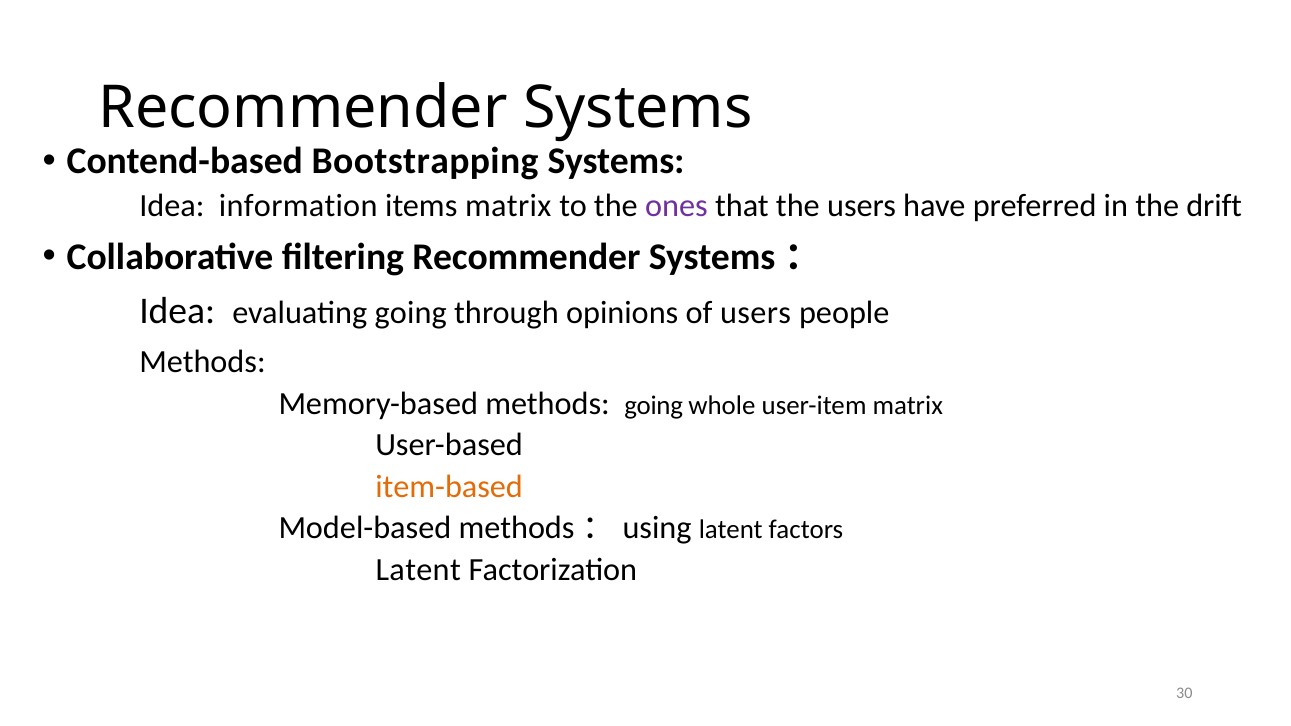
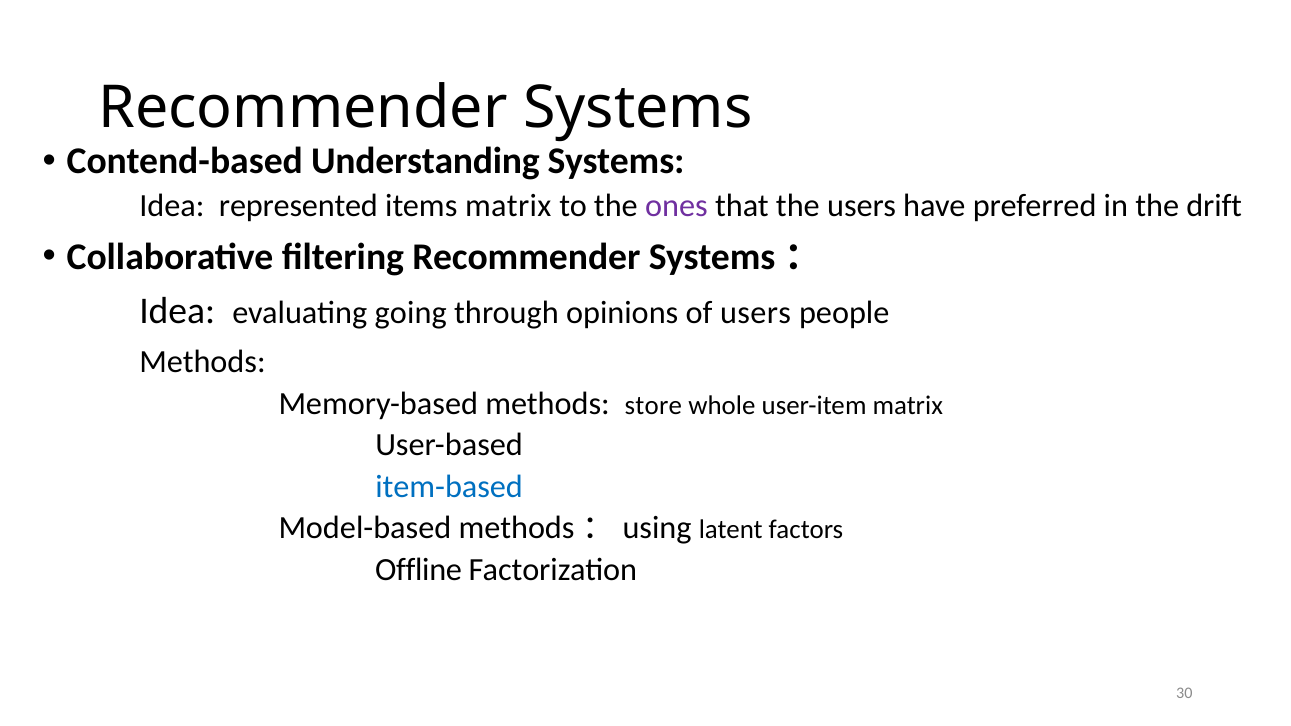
Bootstrapping: Bootstrapping -> Understanding (425, 161)
information: information -> represented (298, 206)
methods going: going -> store (653, 405)
item-based colour: orange -> blue (449, 487)
Latent: Latent -> Offline (419, 570)
